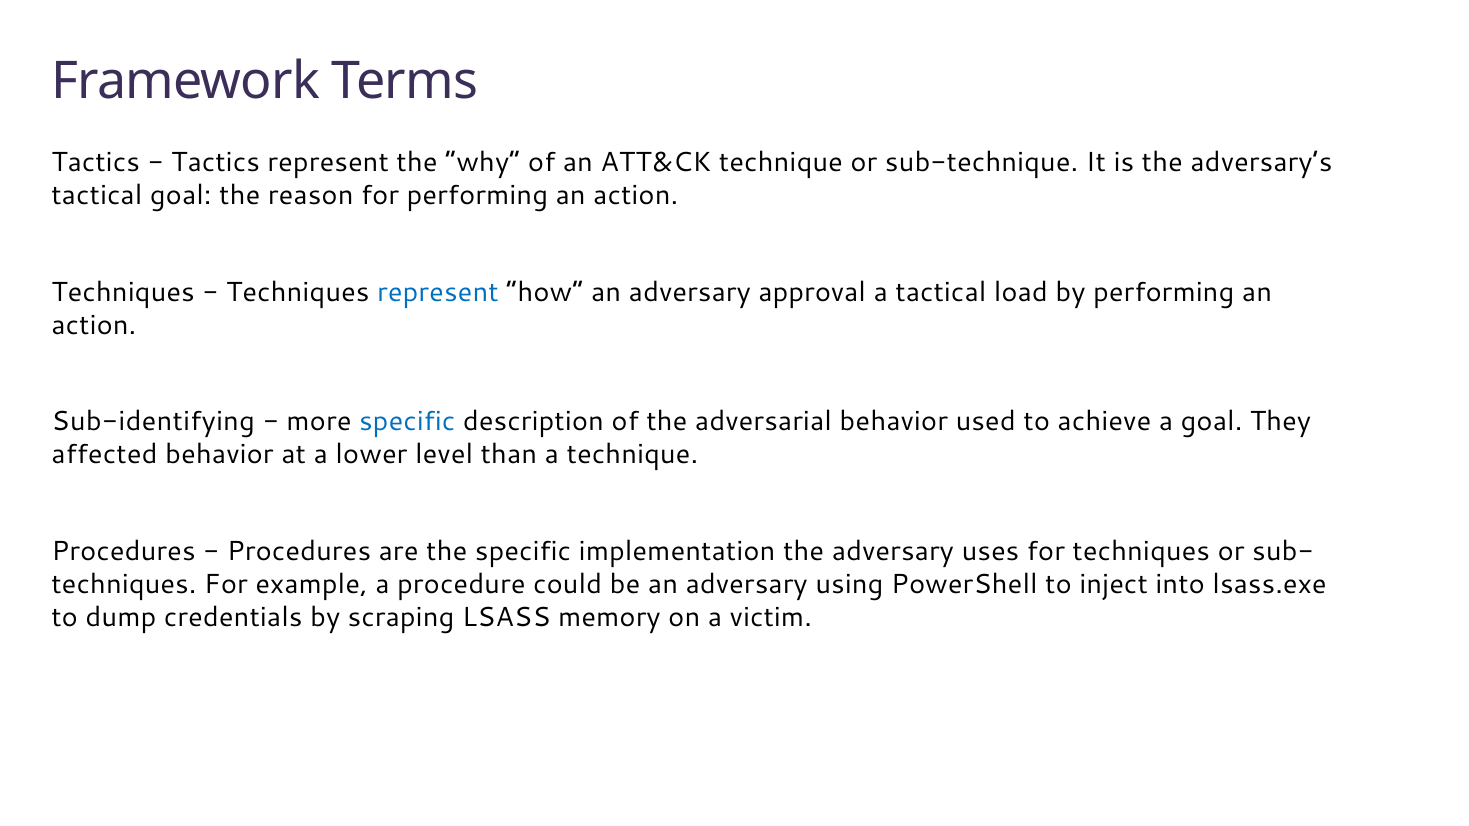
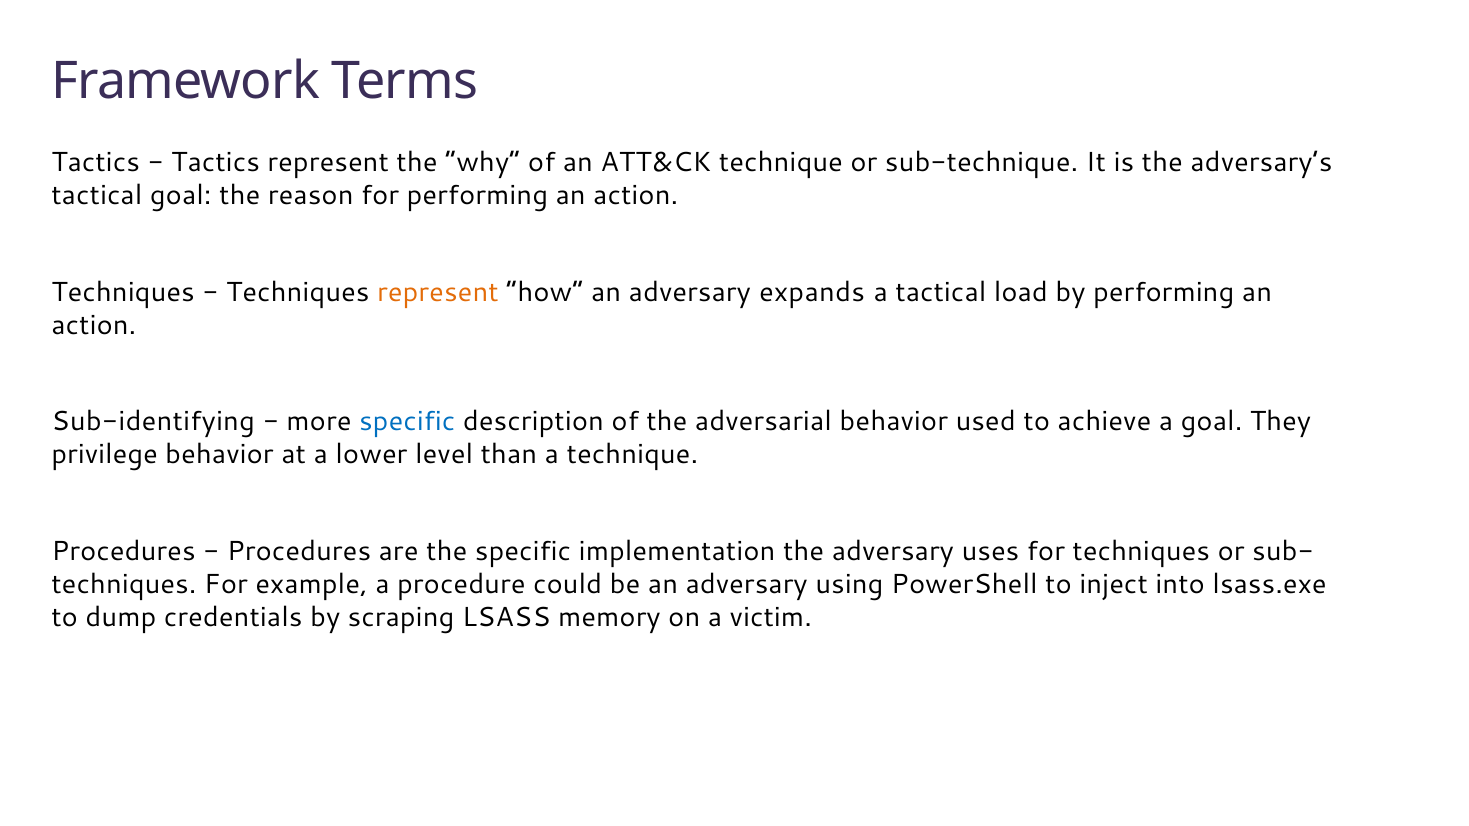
represent colour: blue -> orange (438, 292)
approval: approval -> expands (812, 292)
affected: affected -> privilege (105, 455)
